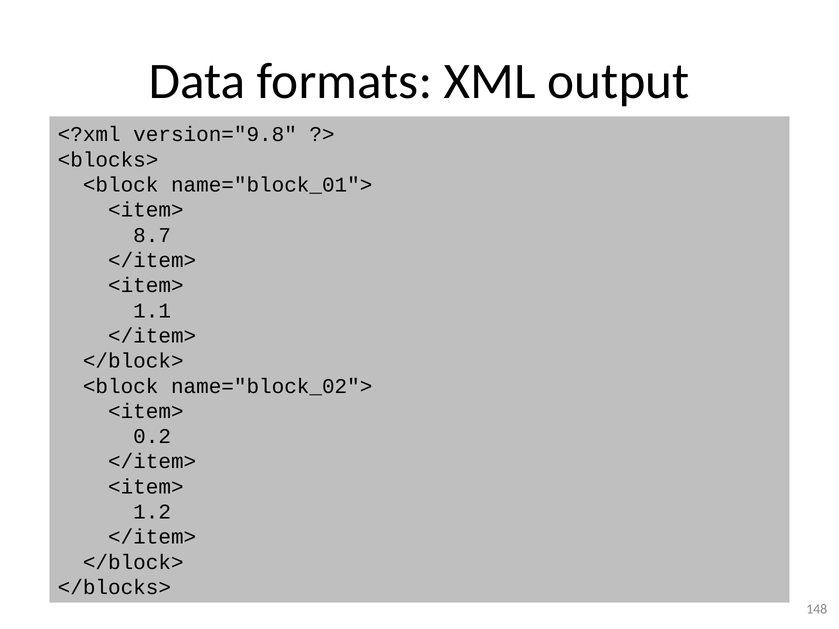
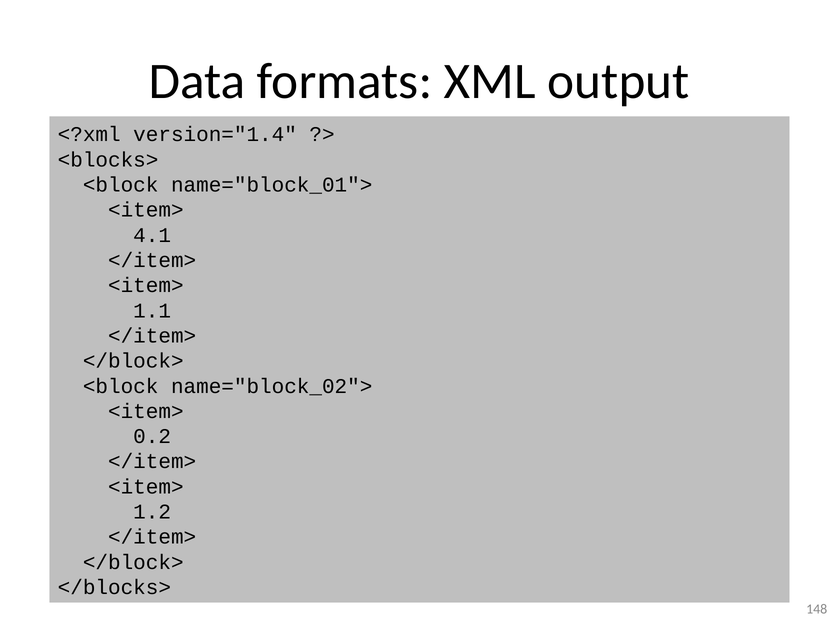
version="9.8: version="9.8 -> version="1.4 (215, 135)
8.7: 8.7 -> 4.1 (152, 235)
